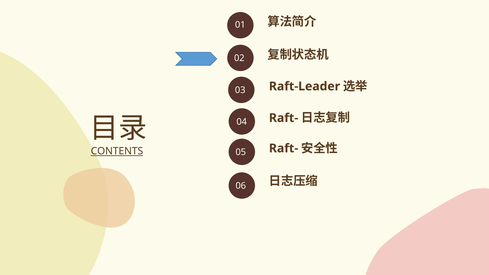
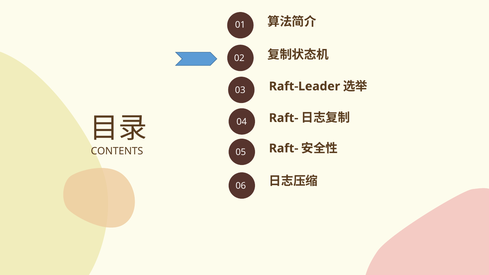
CONTENTS underline: present -> none (117, 151)
